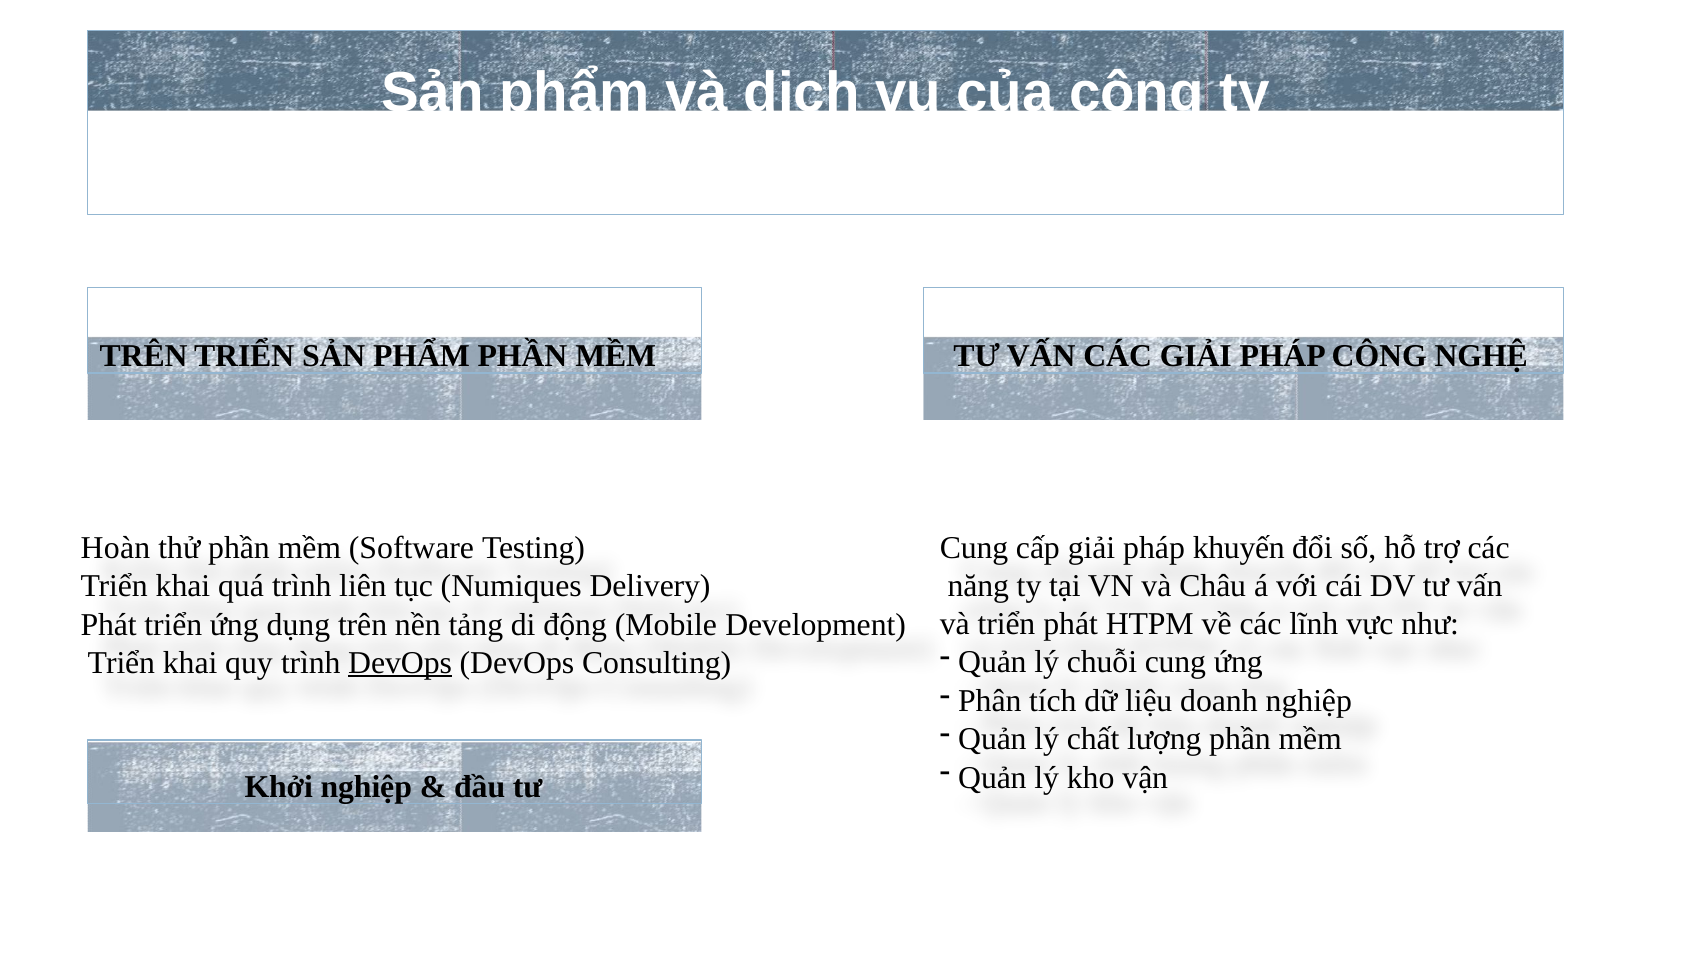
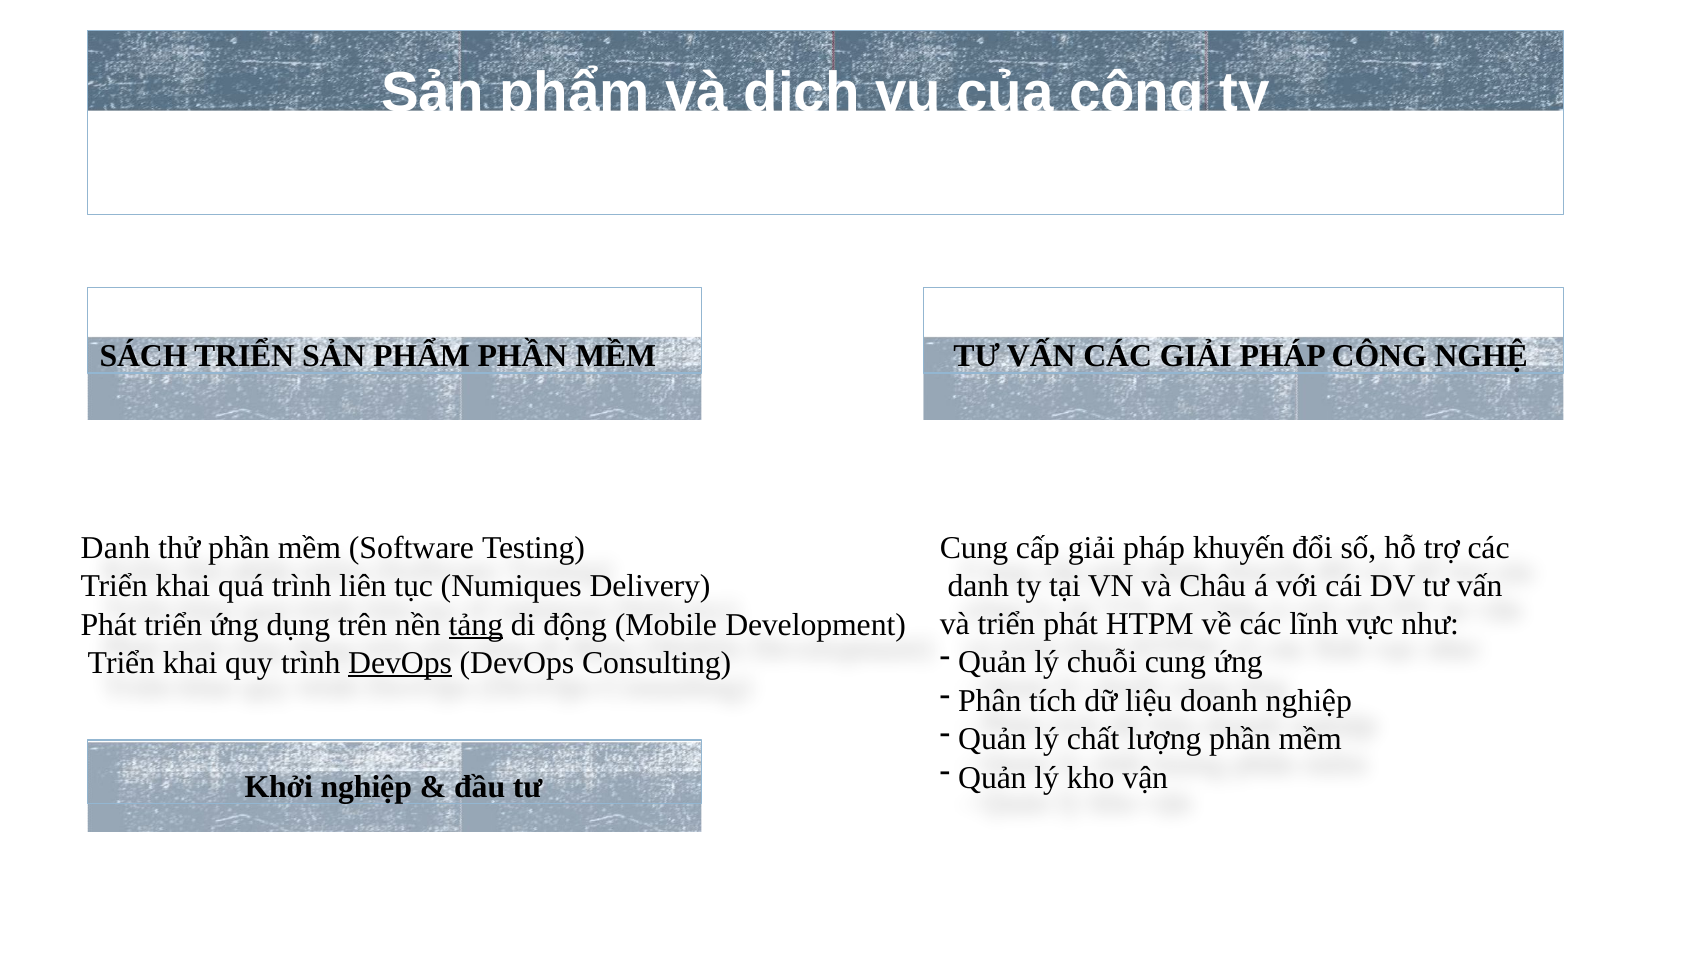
TRÊN: TRÊN -> SÁCH (144, 356)
Hoàn: Hoàn -> Danh (115, 548)
năng: năng -> danh (978, 586)
tảng underline: none -> present (476, 625)
